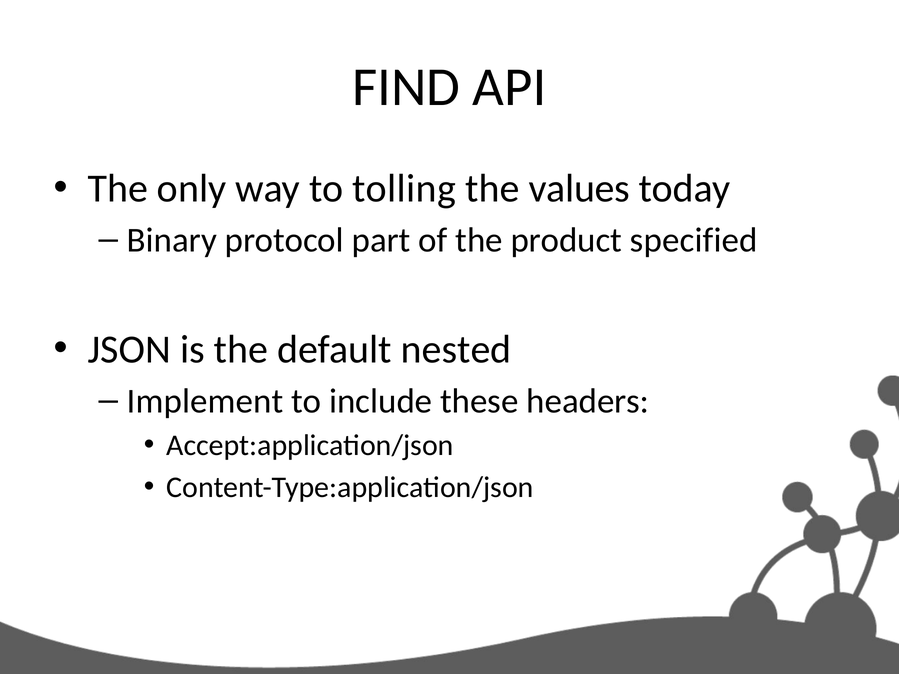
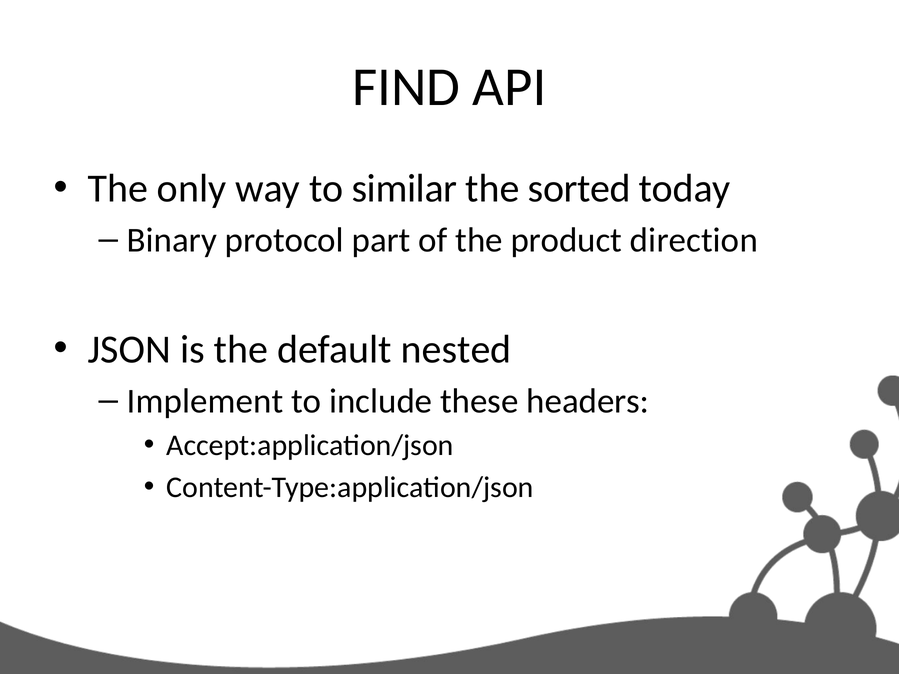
tolling: tolling -> similar (404, 189)
values: values -> sorted (579, 189)
specified: specified -> direction (694, 240)
